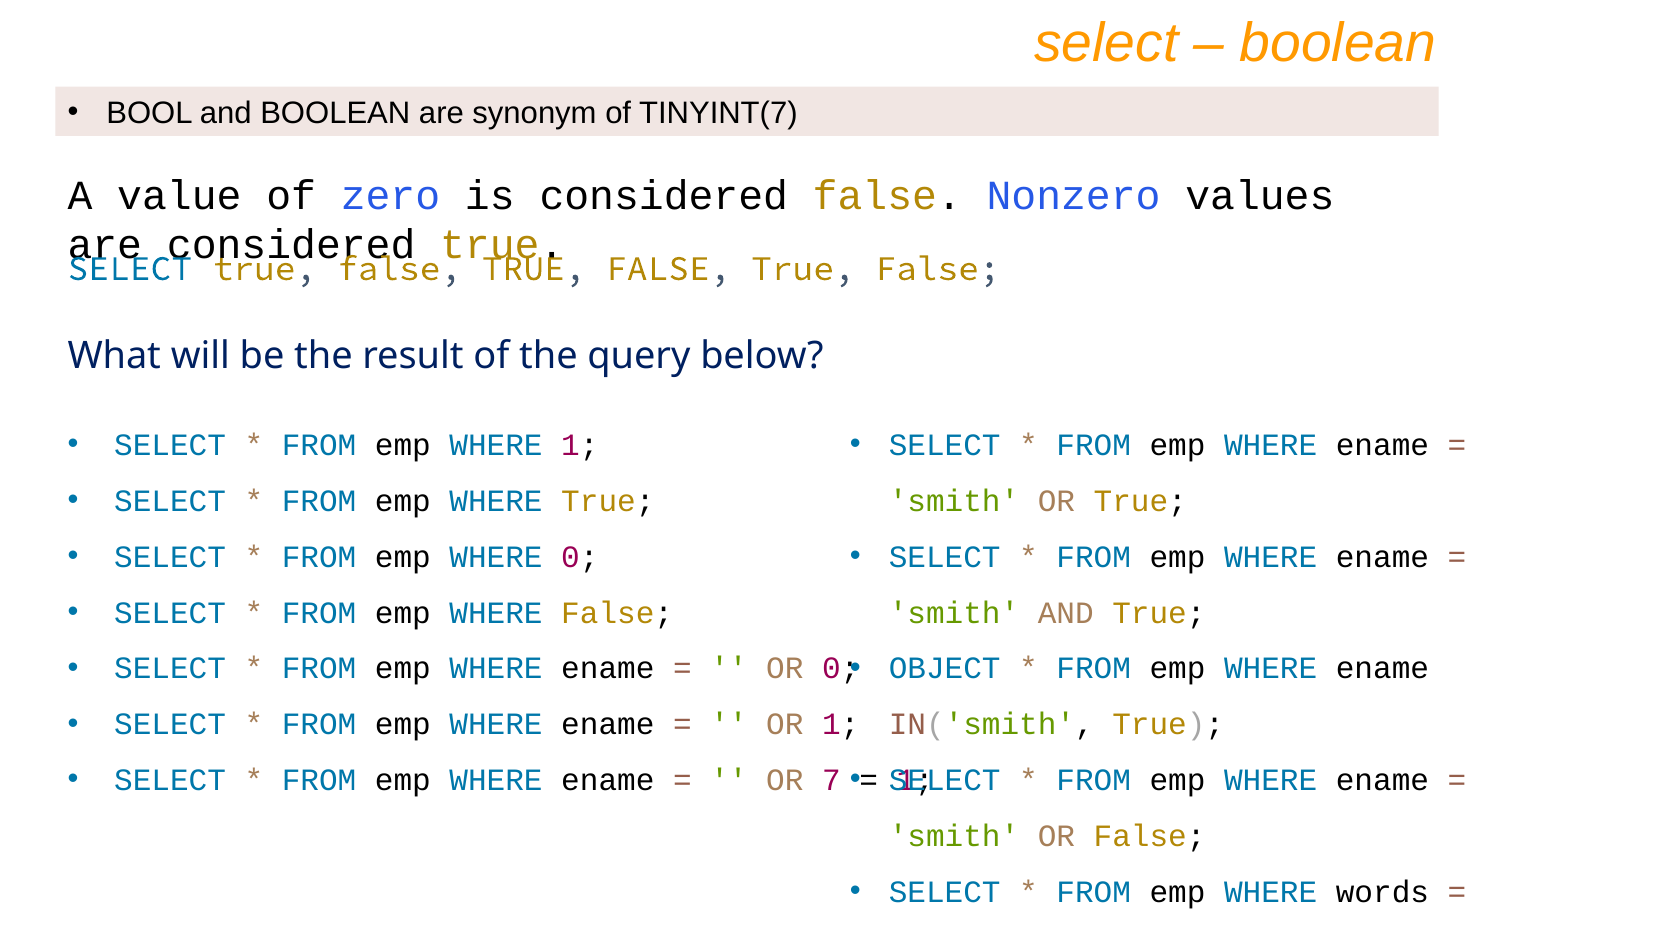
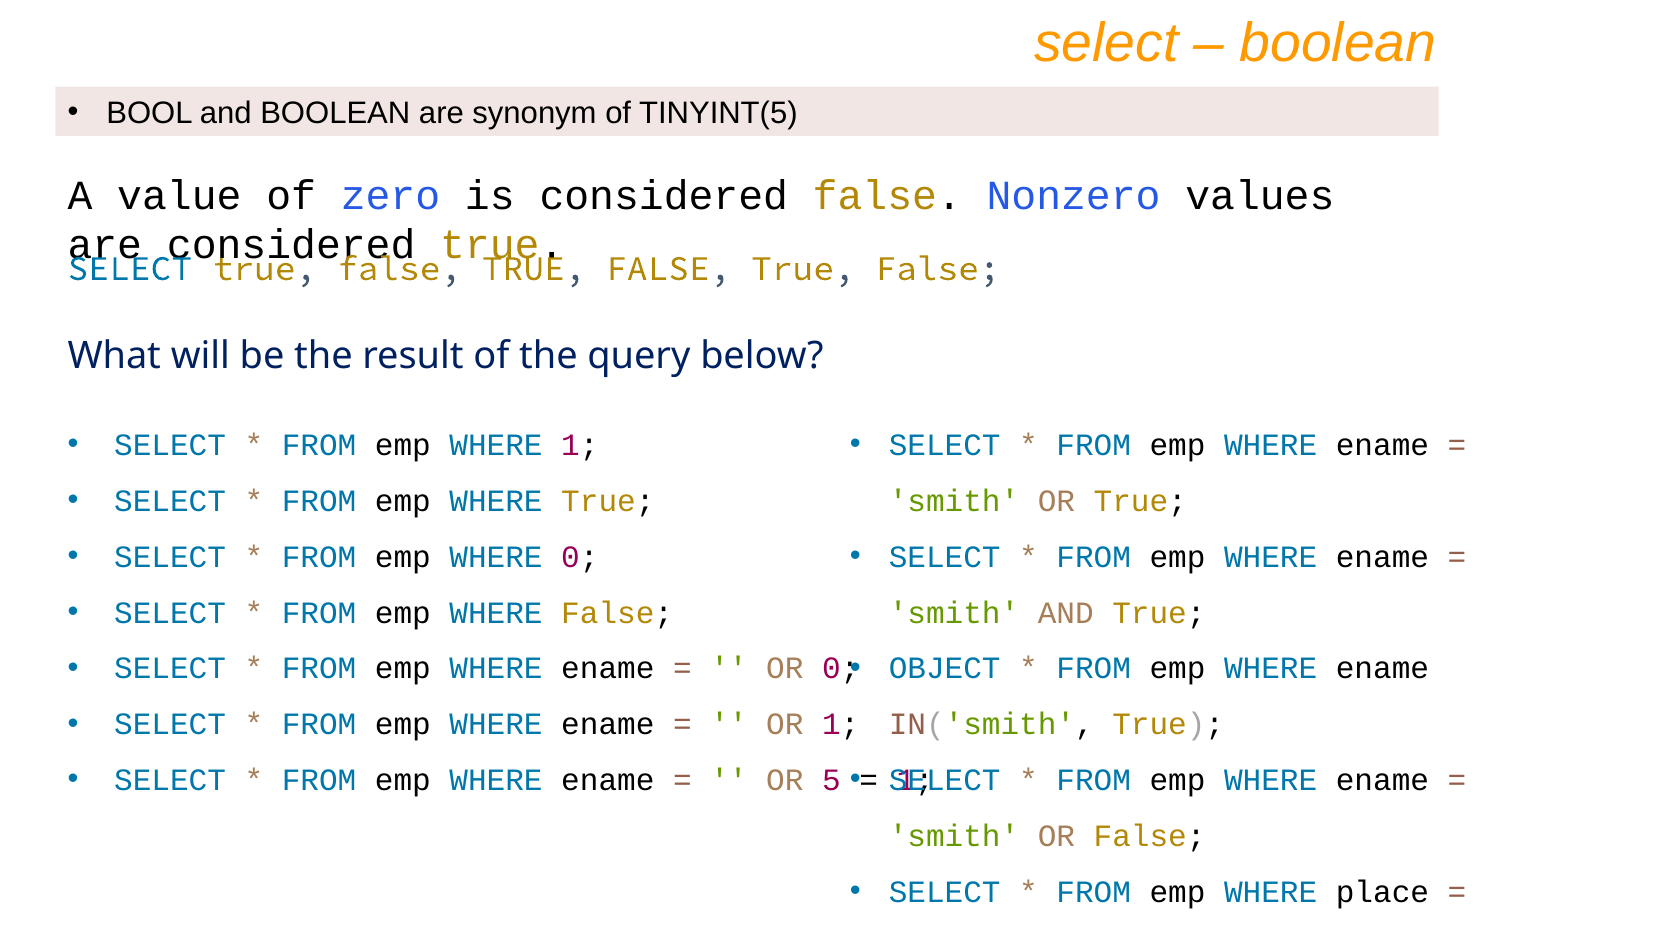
TINYINT(7: TINYINT(7 -> TINYINT(5 (718, 113)
7: 7 -> 5 (831, 781)
words: words -> place (1382, 893)
